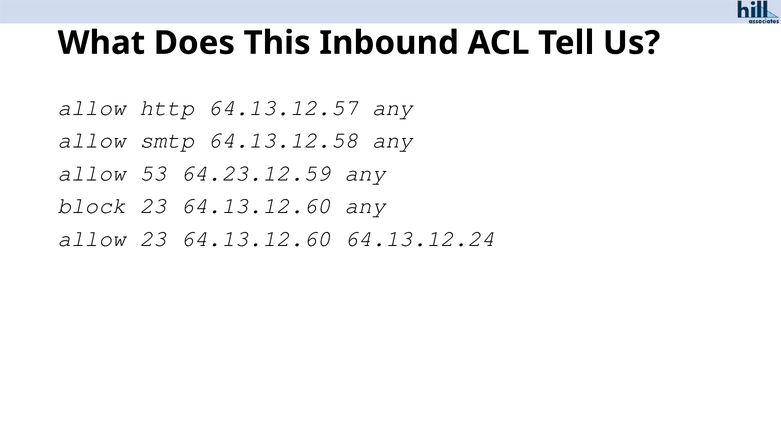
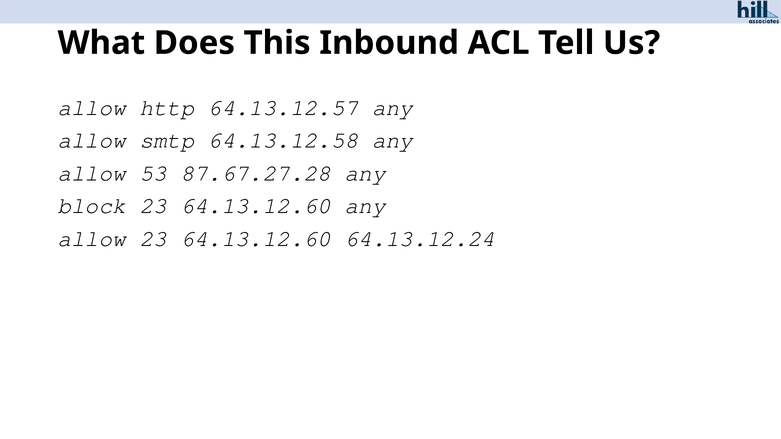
64.23.12.59: 64.23.12.59 -> 87.67.27.28 (256, 173)
